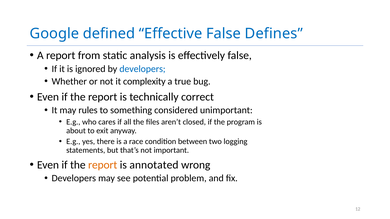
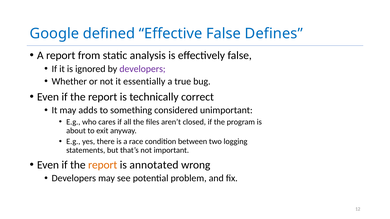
developers colour: blue -> purple (142, 69)
complexity: complexity -> essentially (144, 82)
rules: rules -> adds (88, 110)
